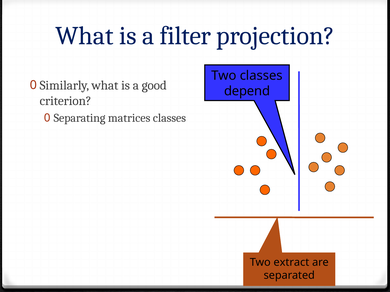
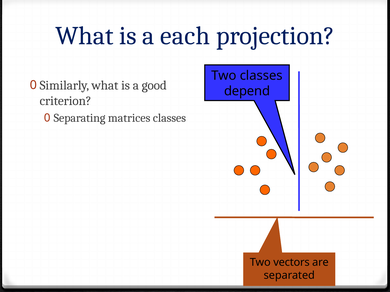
filter: filter -> each (185, 36)
extract: extract -> vectors (291, 263)
